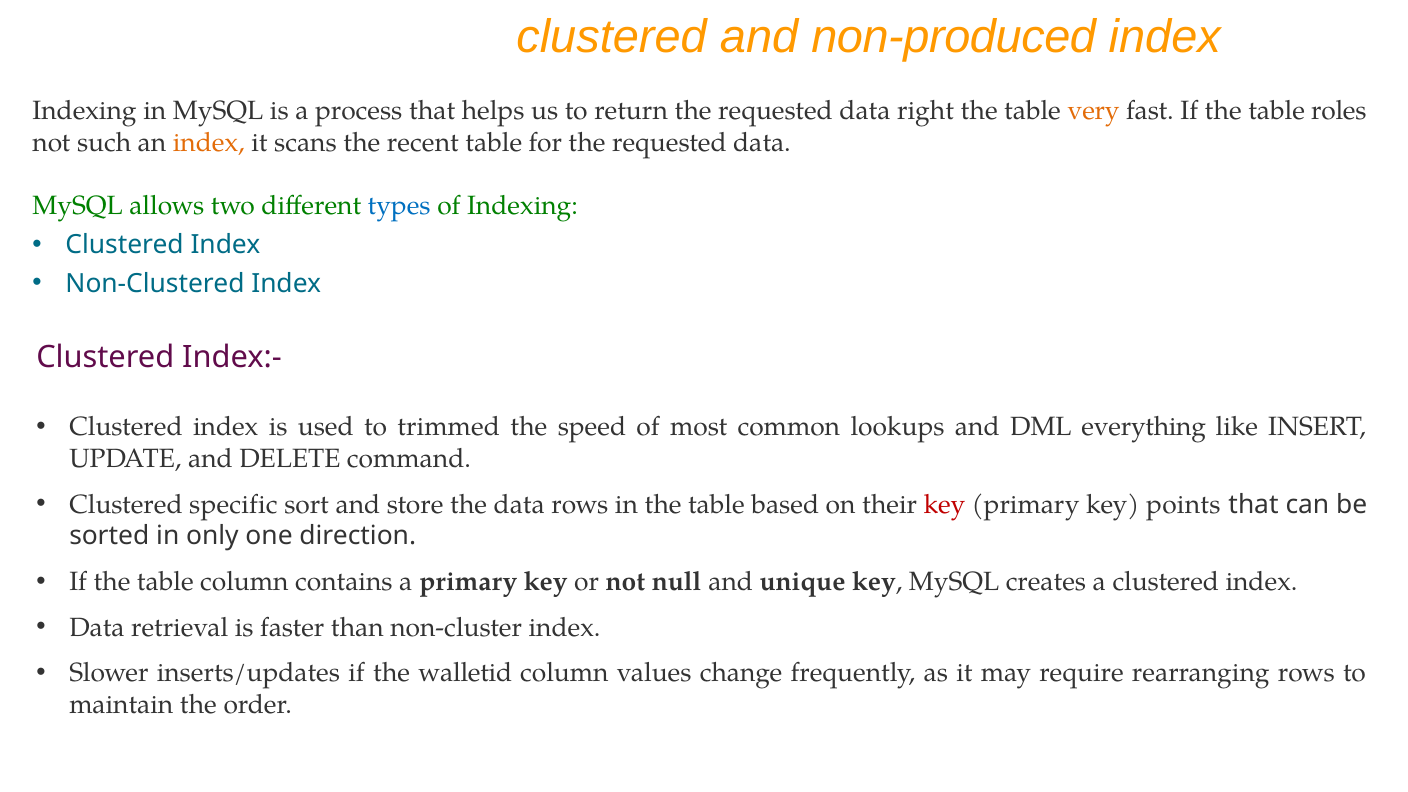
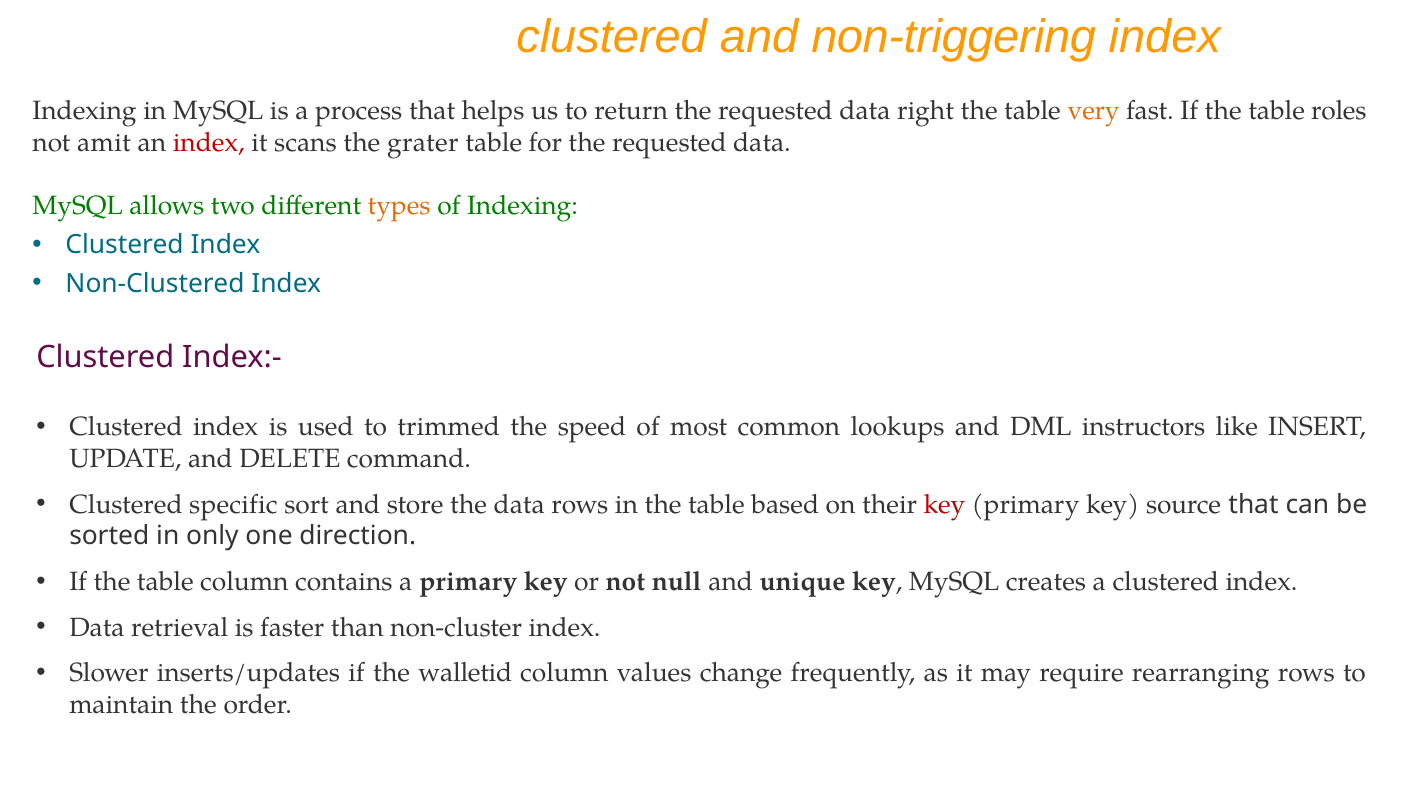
non-produced: non-produced -> non-triggering (954, 37)
such: such -> amit (104, 143)
index colour: orange -> red (209, 143)
recent: recent -> grater (423, 143)
types colour: blue -> orange (399, 206)
everything: everything -> instructors (1144, 427)
points: points -> source (1184, 504)
